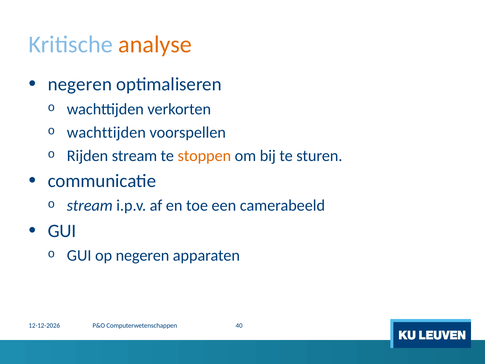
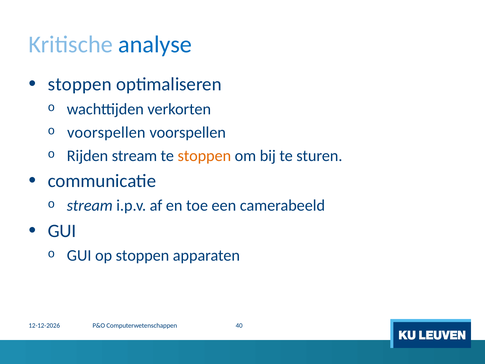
analyse colour: orange -> blue (155, 44)
negeren: negeren -> stoppen (80, 84)
wachttijden: wachttijden -> voorspellen (106, 132)
op negeren: negeren -> stoppen (142, 255)
